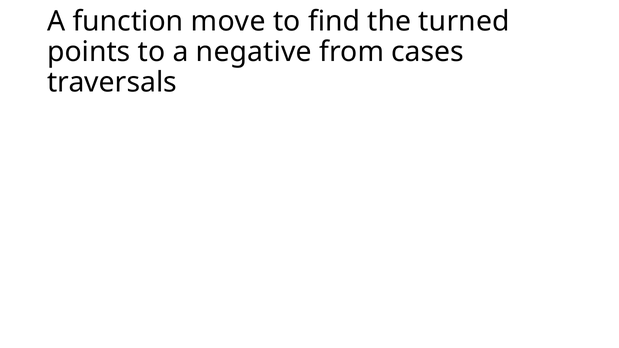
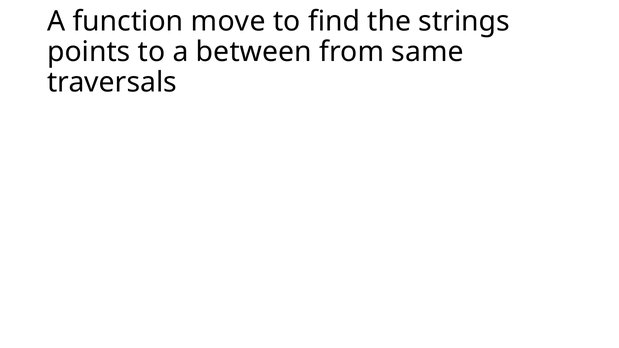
turned: turned -> strings (464, 21)
negative: negative -> between (254, 52)
cases: cases -> same (428, 52)
